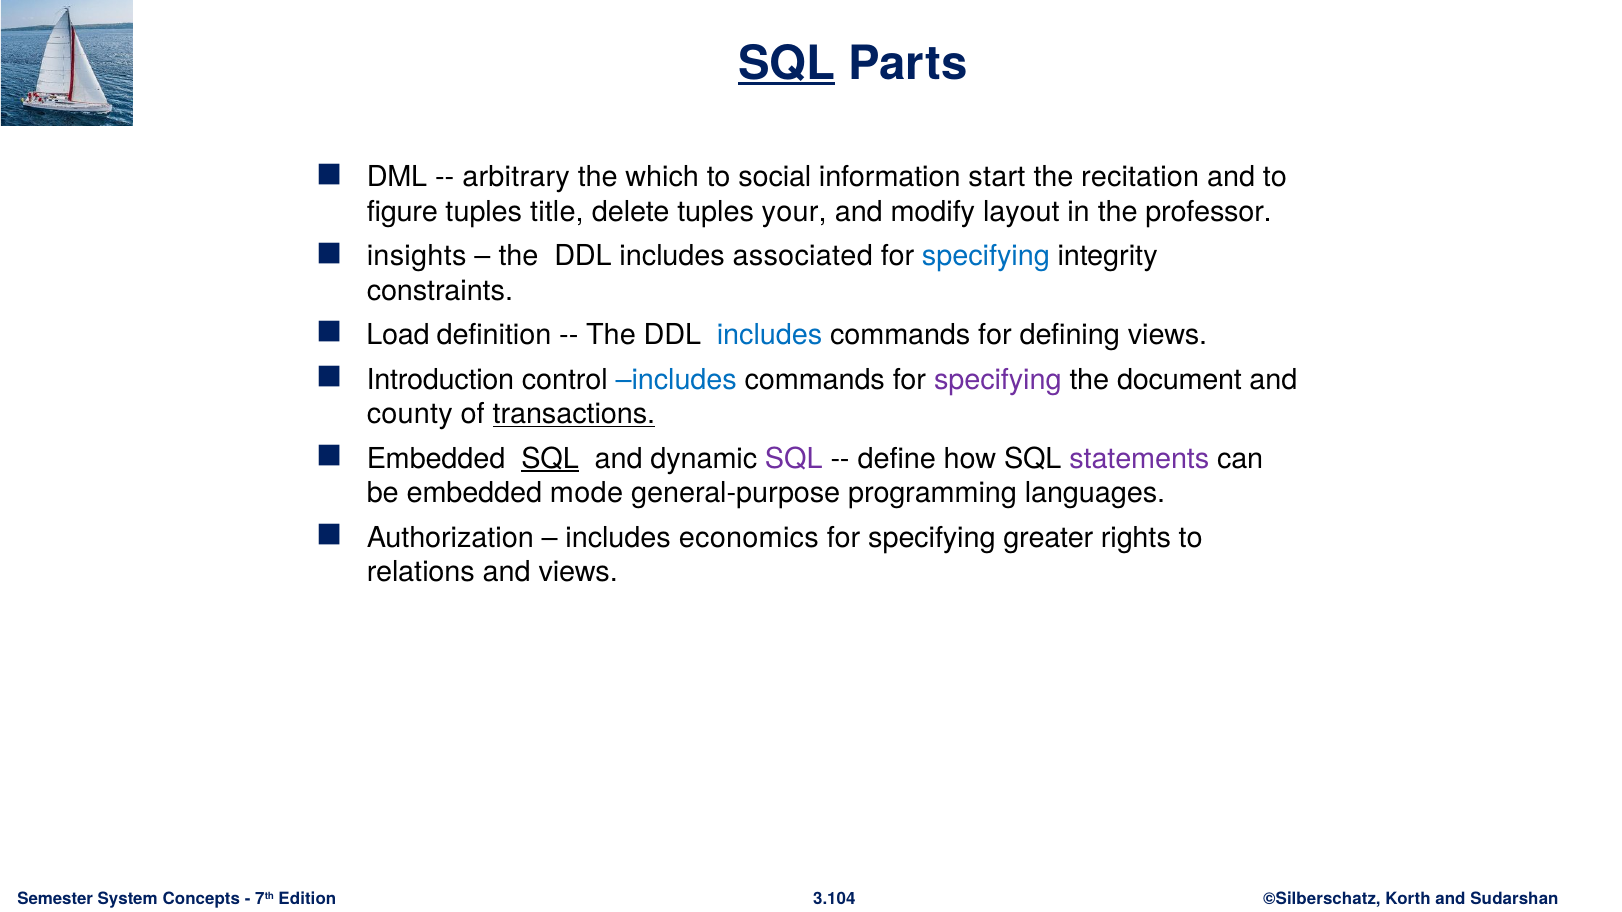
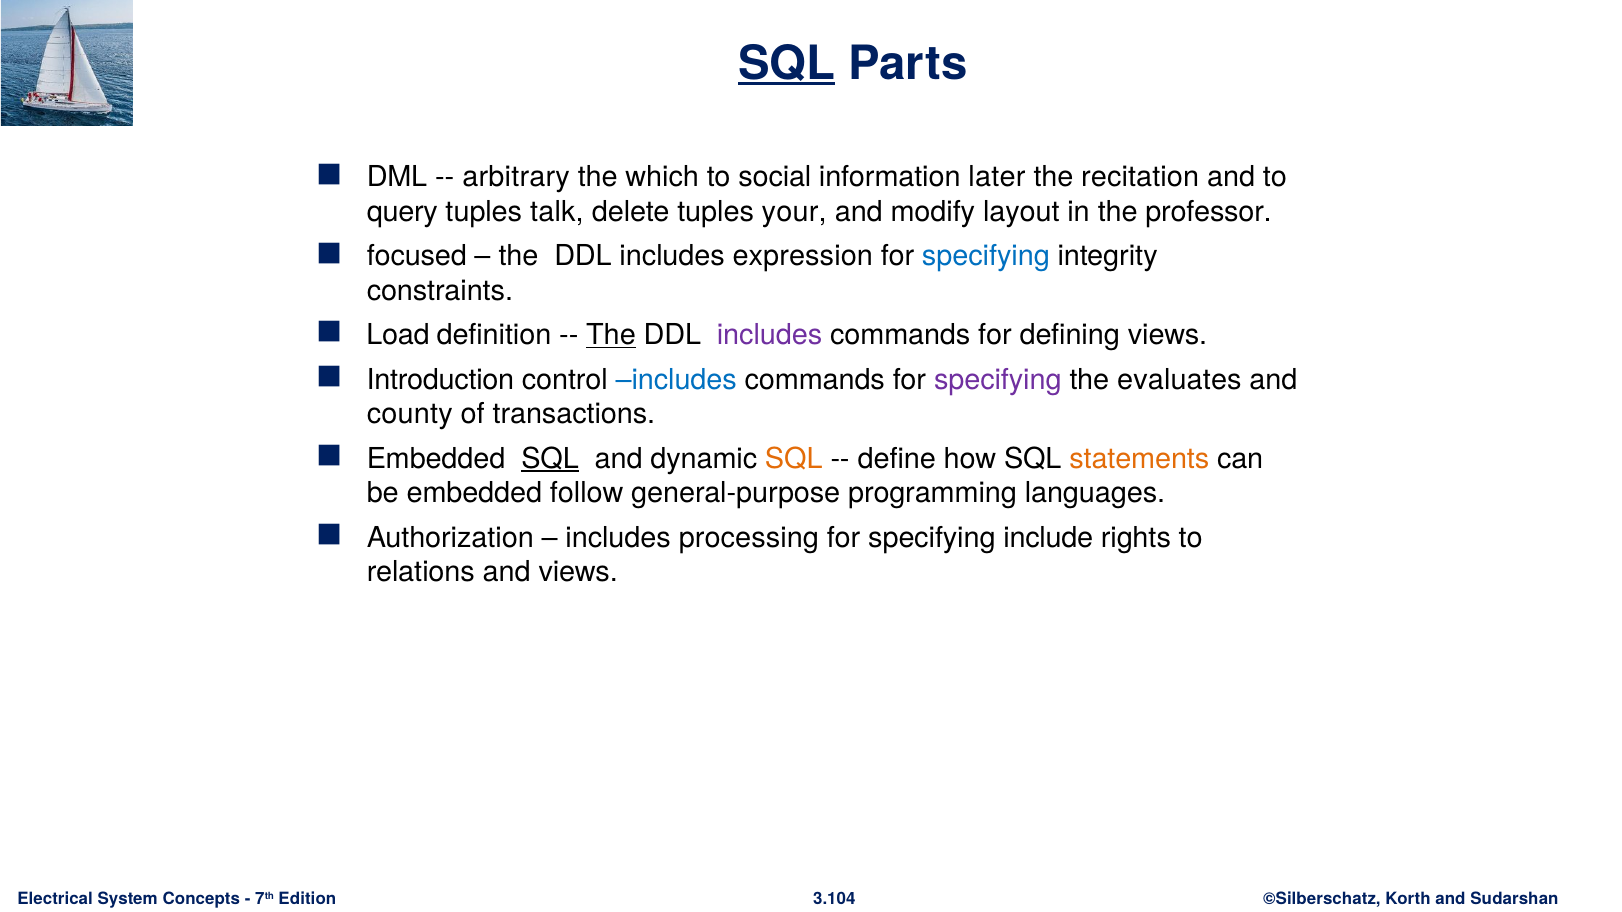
start: start -> later (997, 177)
figure: figure -> query (402, 212)
title: title -> talk (557, 212)
insights: insights -> focused (417, 256)
associated: associated -> expression (803, 256)
The underline: none -> present (611, 335)
includes colour: blue -> purple (770, 335)
document: document -> evaluates (1179, 380)
transactions underline: present -> none (574, 414)
SQL colour: purple -> orange (794, 459)
statements colour: purple -> orange (1139, 459)
mode: mode -> follow (587, 493)
economics: economics -> processing (749, 538)
greater: greater -> include (1048, 538)
Semester: Semester -> Electrical (55, 899)
